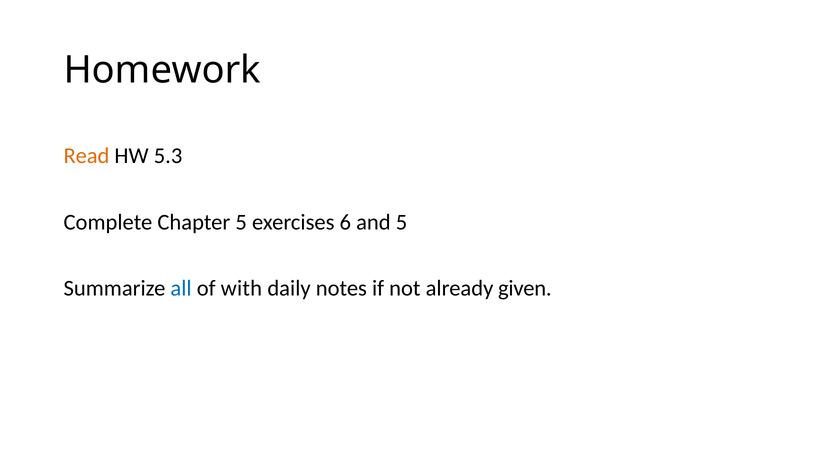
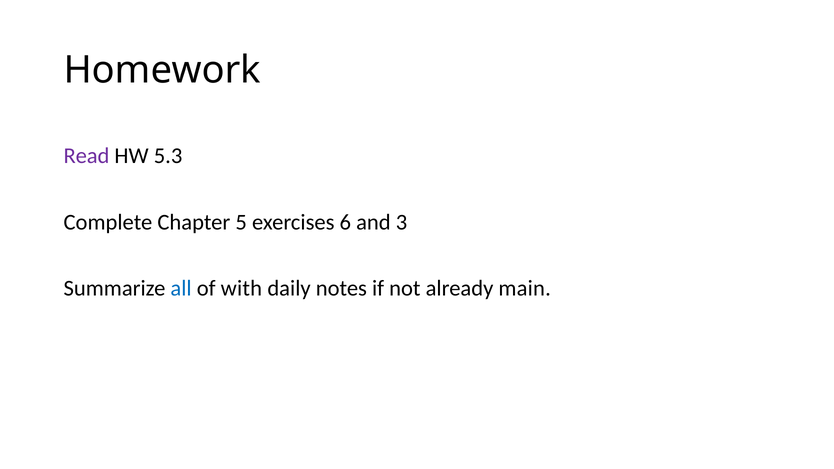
Read colour: orange -> purple (86, 156)
and 5: 5 -> 3 (402, 222)
given: given -> main (525, 289)
